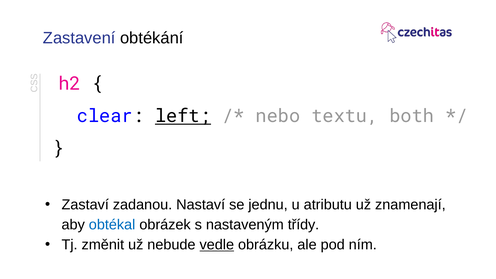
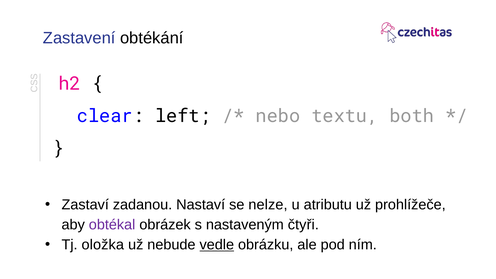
left underline: present -> none (183, 116)
jednu: jednu -> nelze (268, 205)
znamenají: znamenají -> prohlížeče (410, 205)
obtékal colour: blue -> purple (112, 225)
třídy: třídy -> čtyři (303, 225)
změnit: změnit -> oložka (103, 245)
